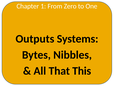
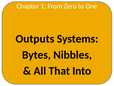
This: This -> Into (82, 71)
